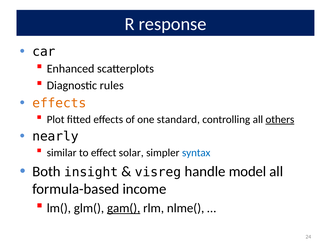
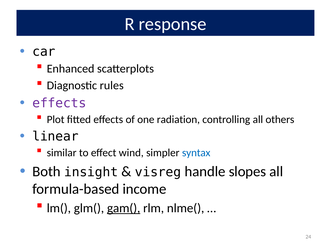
effects colour: orange -> purple (59, 103)
standard: standard -> radiation (178, 120)
others underline: present -> none (280, 120)
nearly: nearly -> linear (55, 137)
solar: solar -> wind (131, 153)
model: model -> slopes (247, 172)
